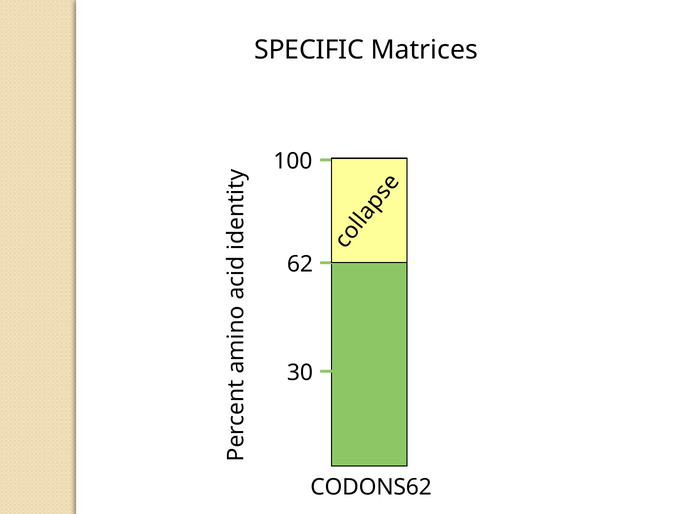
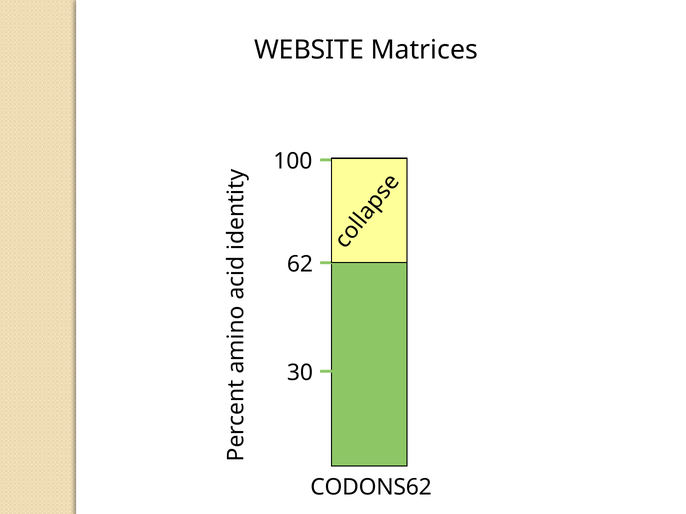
SPECIFIC: SPECIFIC -> WEBSITE (309, 50)
